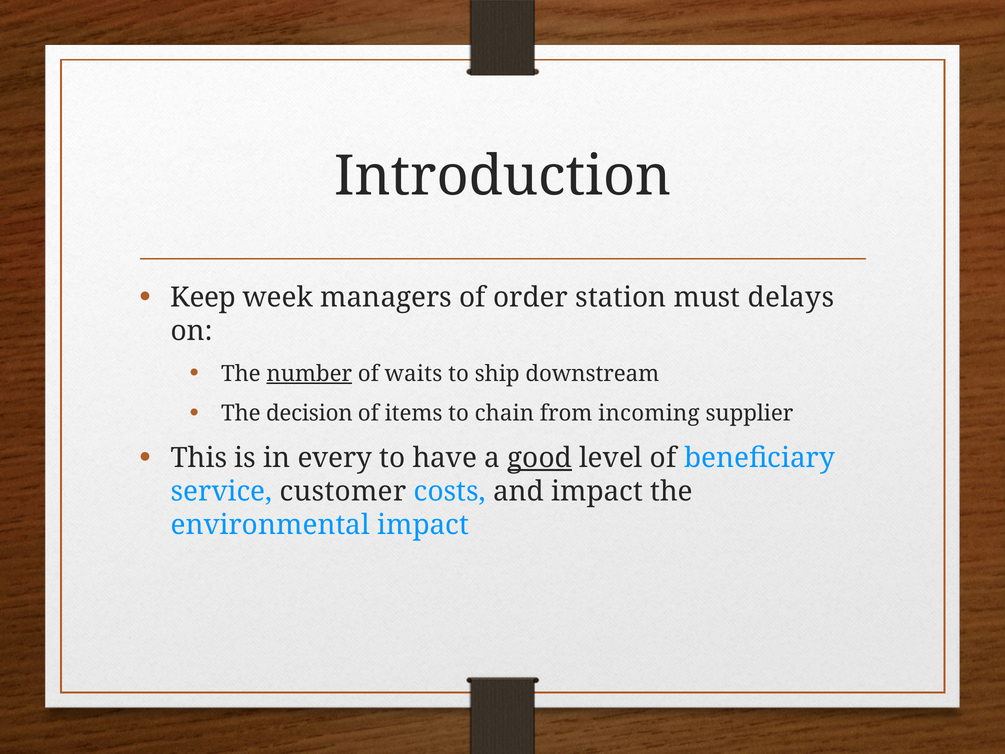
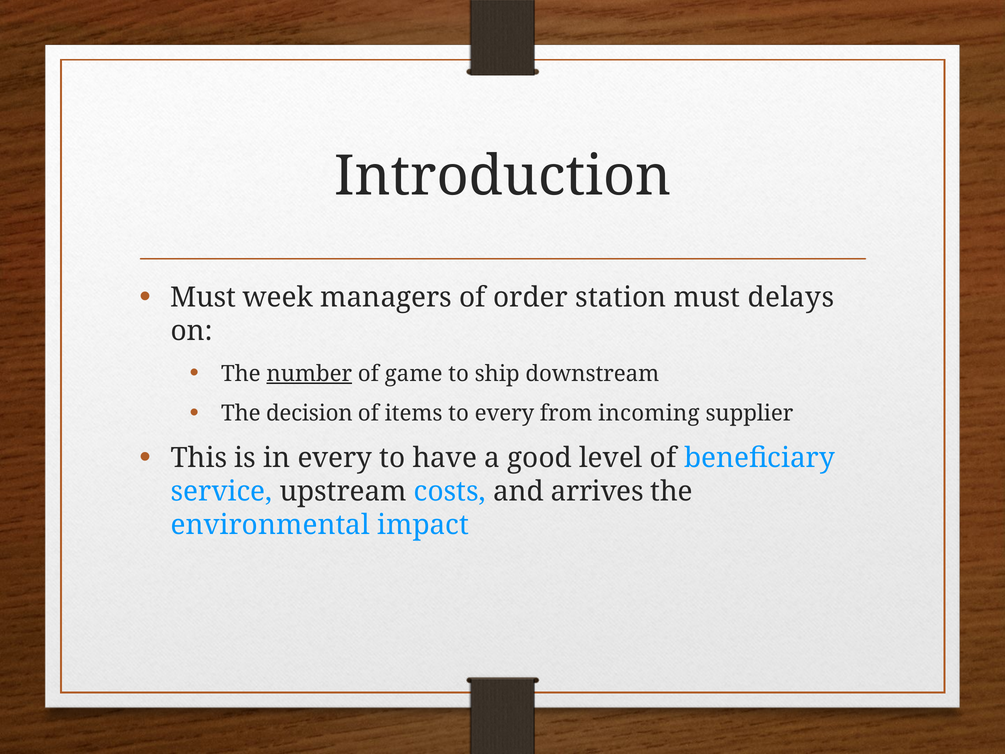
Keep: Keep -> Must (203, 297)
waits: waits -> game (414, 374)
to chain: chain -> every (504, 413)
good underline: present -> none (540, 458)
customer: customer -> upstream (343, 491)
and impact: impact -> arrives (597, 491)
